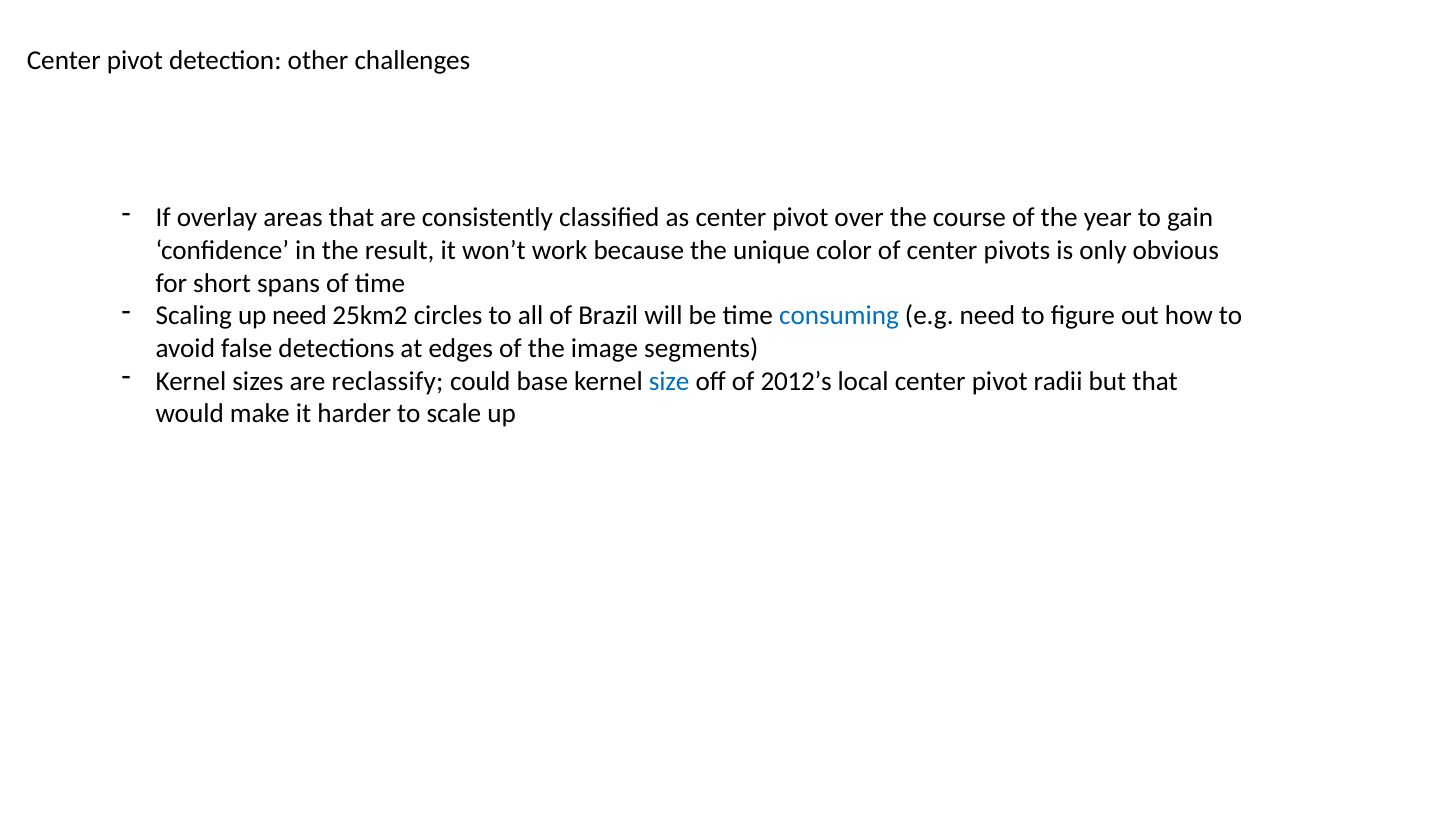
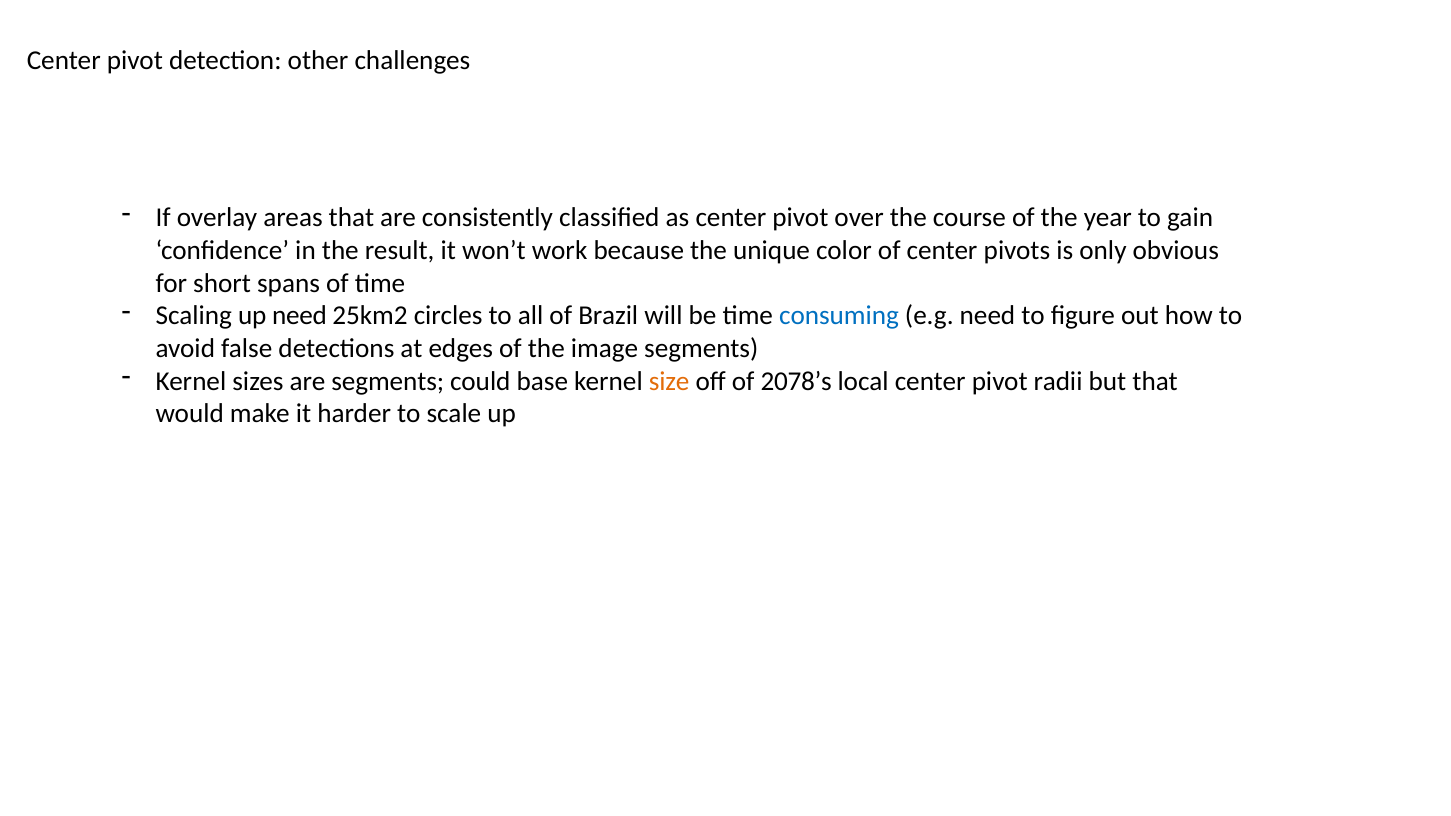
are reclassify: reclassify -> segments (388, 381)
size colour: blue -> orange (669, 381)
2012’s: 2012’s -> 2078’s (796, 381)
